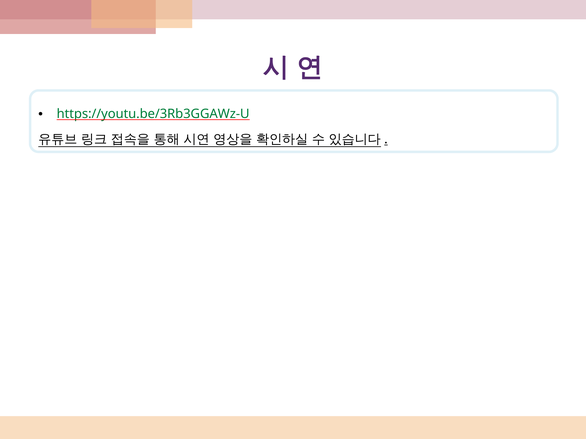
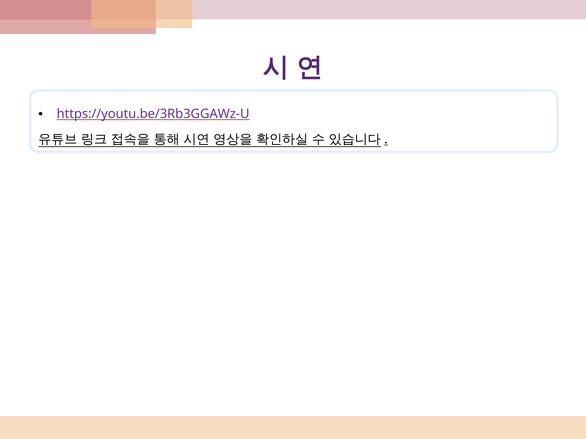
https://youtu.be/3Rb3GGAWz-U colour: green -> purple (153, 114)
